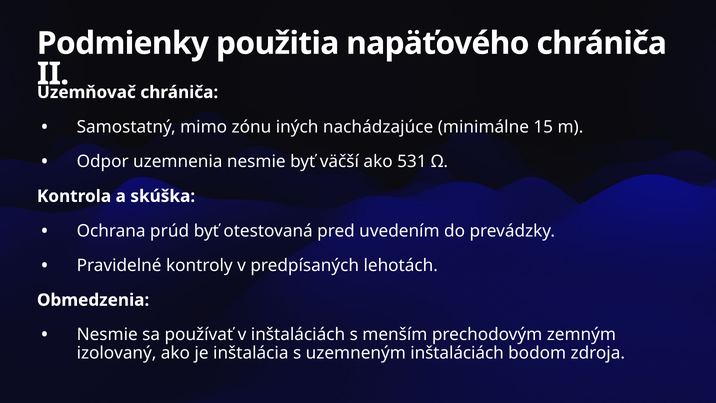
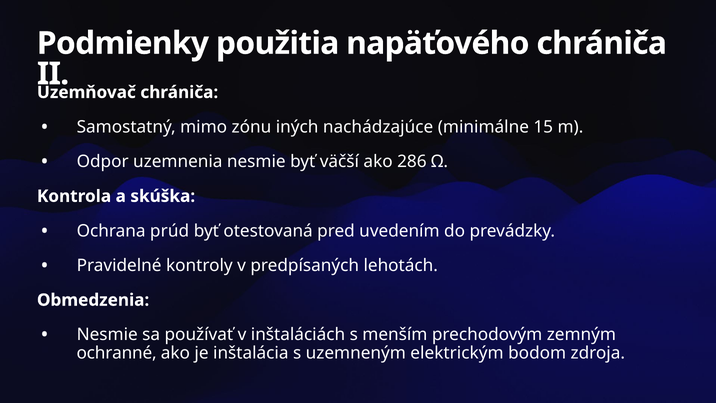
531: 531 -> 286 (412, 161)
izolovaný: izolovaný -> ochranné (117, 353)
uzemneným inštaláciách: inštaláciách -> elektrickým (457, 353)
